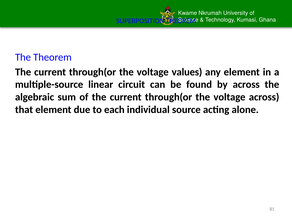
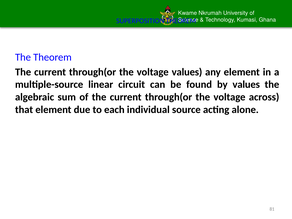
by across: across -> values (246, 85)
